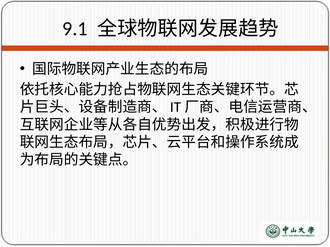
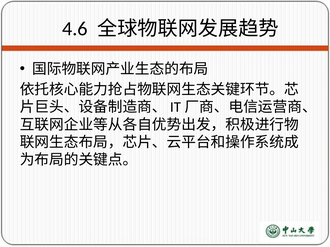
9.1: 9.1 -> 4.6 (75, 29)
